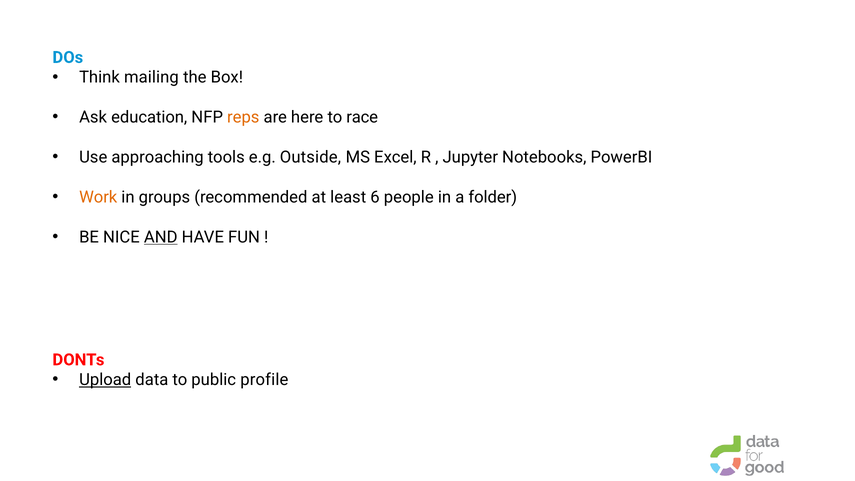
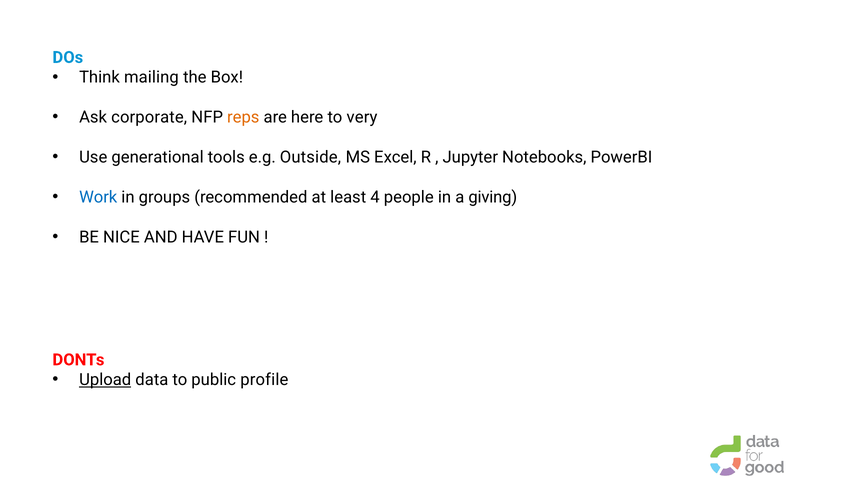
education: education -> corporate (149, 117)
race: race -> very (362, 117)
approaching: approaching -> generational (158, 157)
Work colour: orange -> blue (98, 197)
6: 6 -> 4 (375, 197)
folder: folder -> giving (493, 197)
AND underline: present -> none (161, 237)
